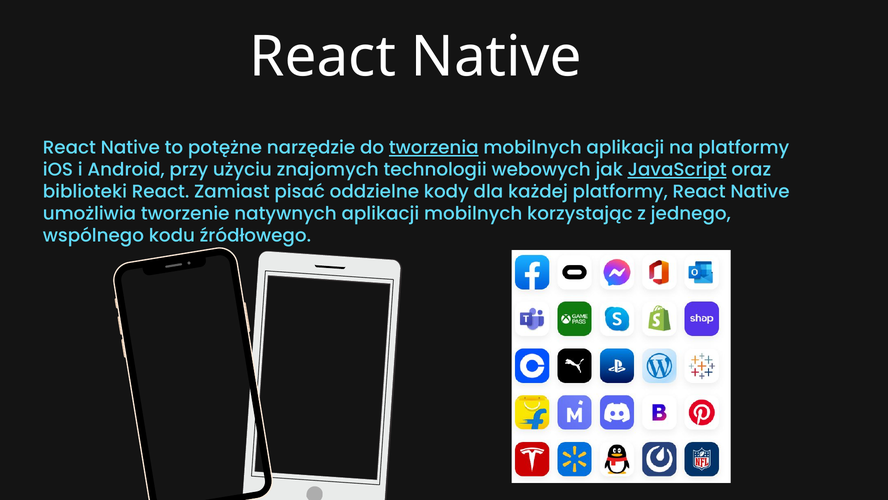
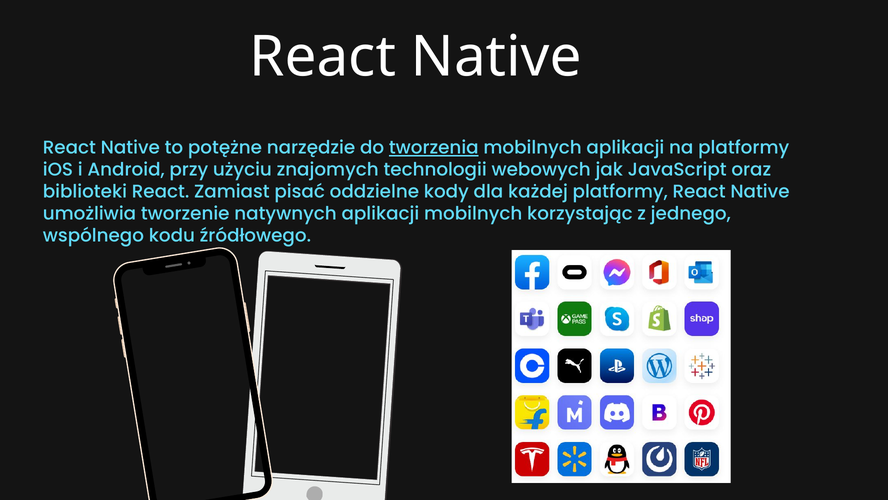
JavaScript underline: present -> none (677, 170)
